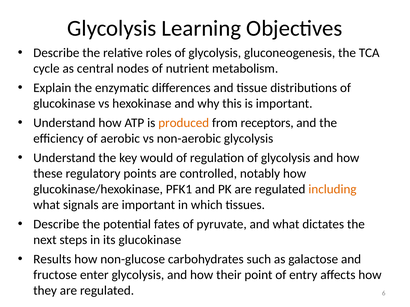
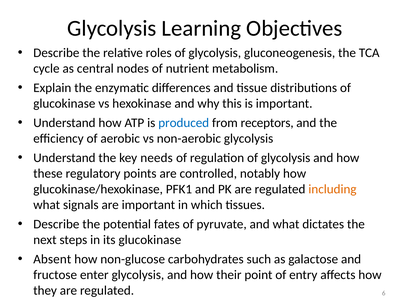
produced colour: orange -> blue (184, 123)
would: would -> needs (157, 158)
Results: Results -> Absent (52, 260)
